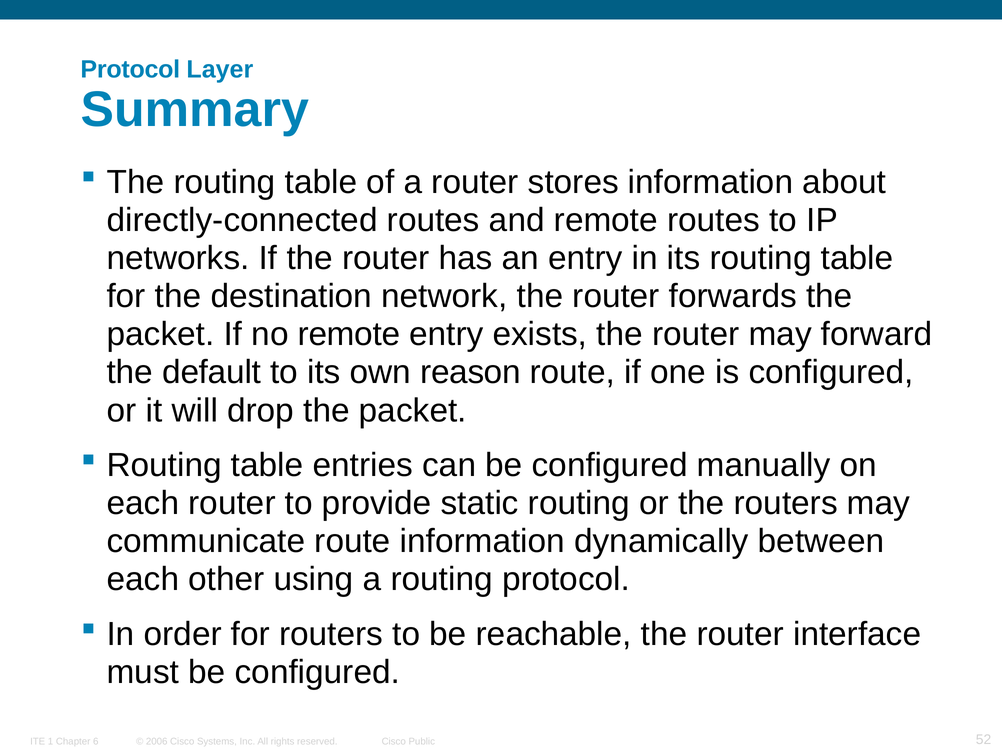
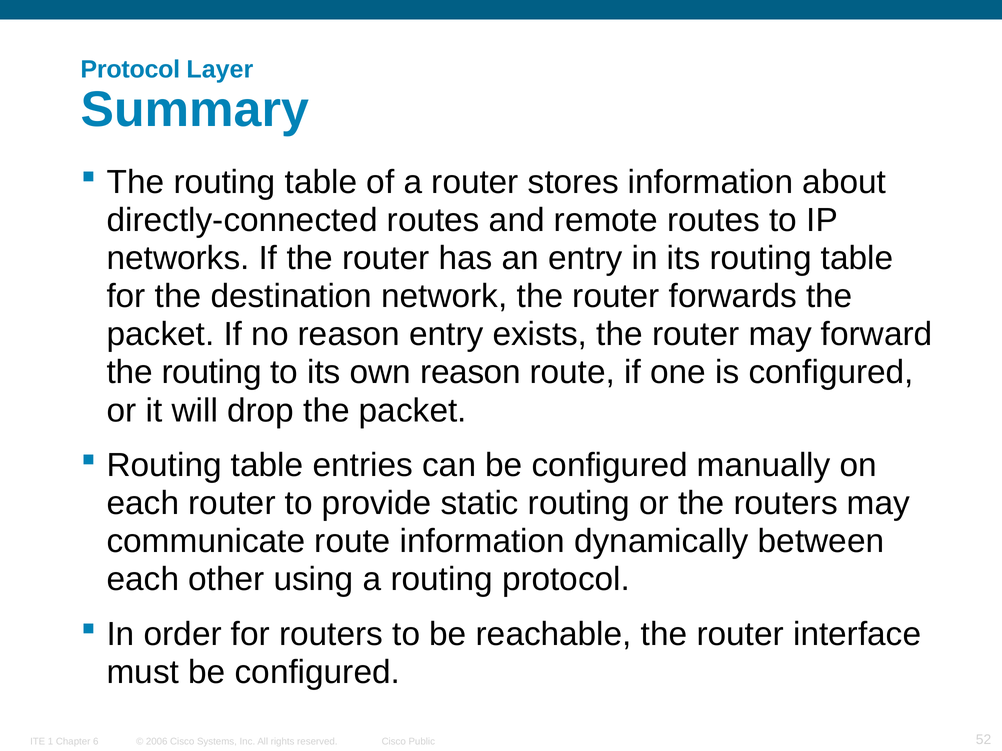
no remote: remote -> reason (349, 335)
default: default -> routing (212, 373)
